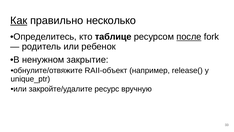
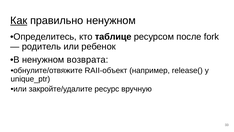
правильно несколько: несколько -> ненужном (111, 20)
после underline: present -> none (189, 37)
закрытие: закрытие -> возврата (88, 60)
